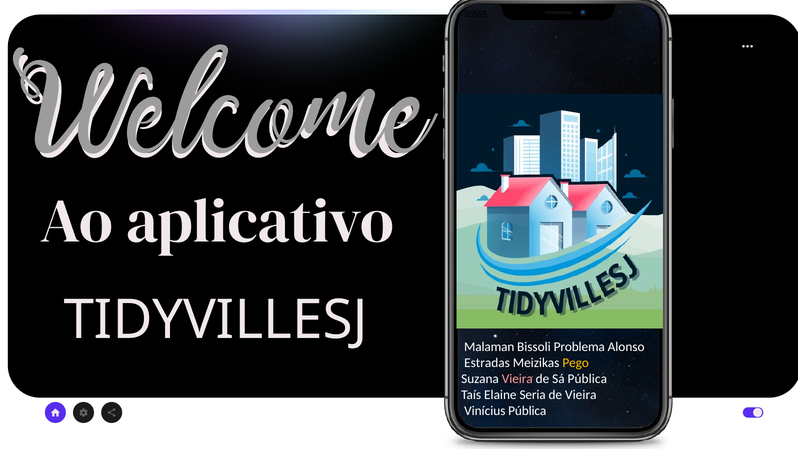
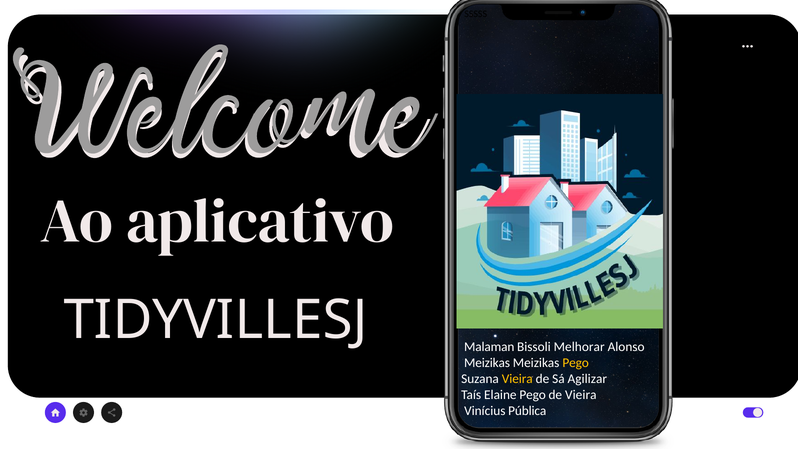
Problema: Problema -> Melhorar (579, 347)
Estradas: Estradas -> Meizikas (487, 363)
Vieira colour: pink -> yellow (517, 379)
Sá Pública: Pública -> Agilizar (587, 379)
Elaine Seria: Seria -> Pego (533, 395)
